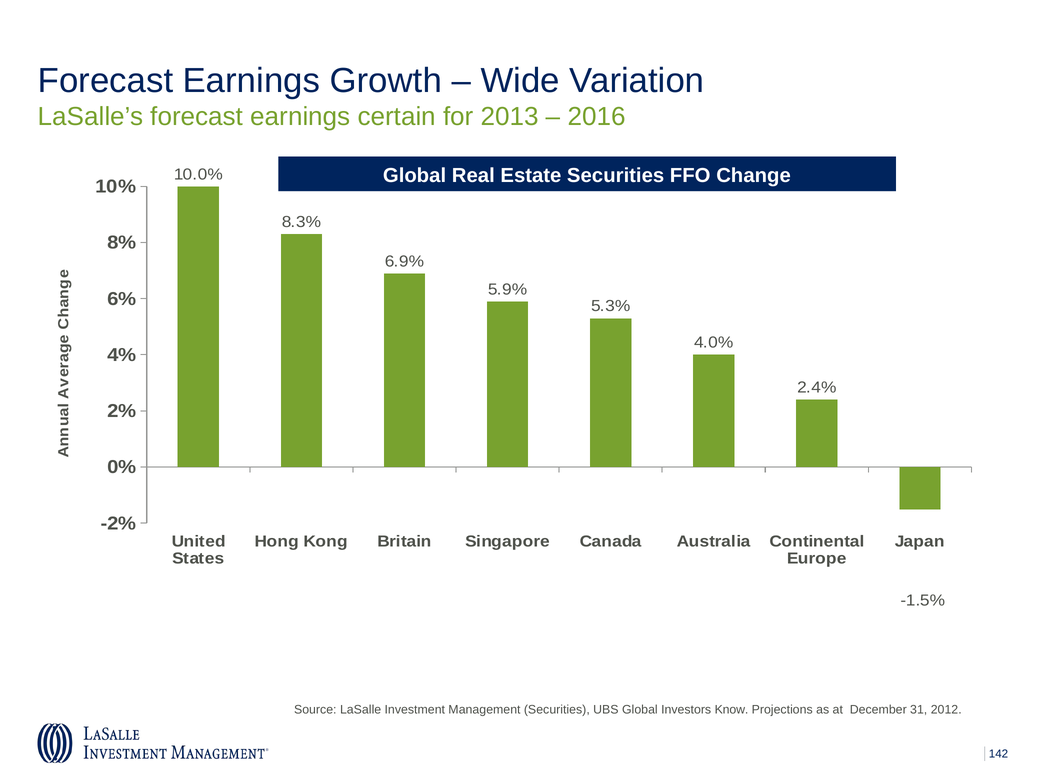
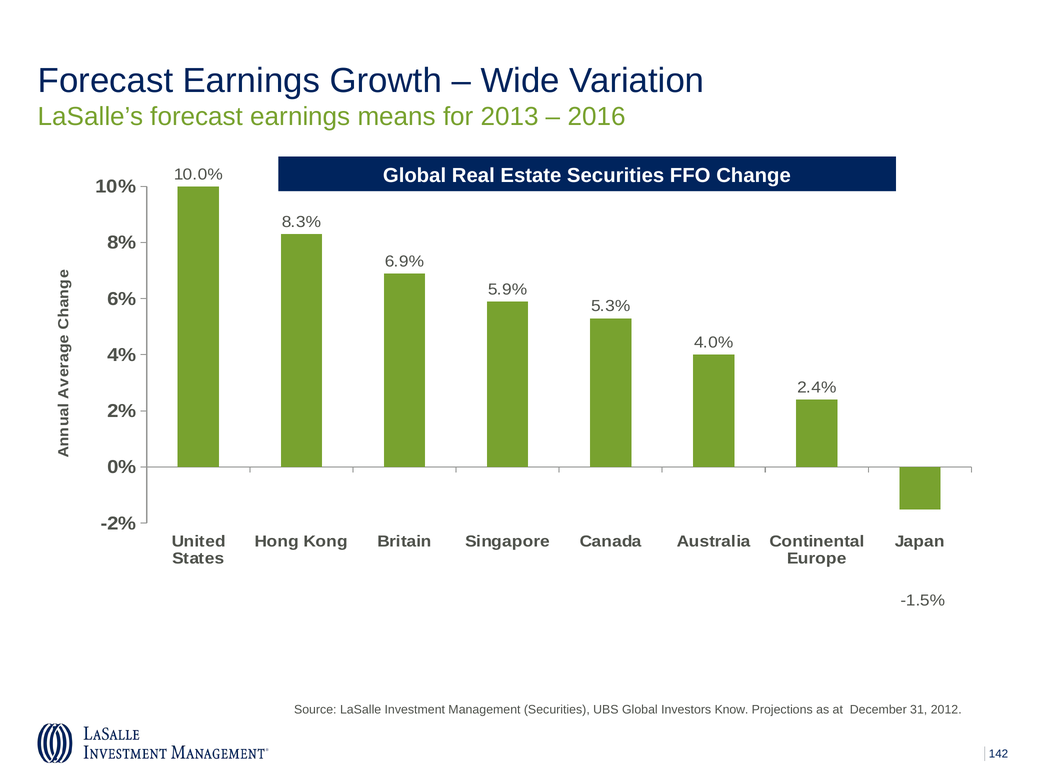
certain: certain -> means (397, 117)
